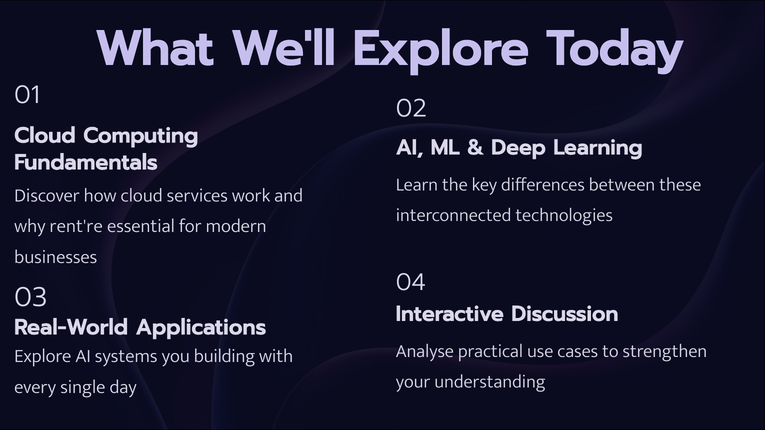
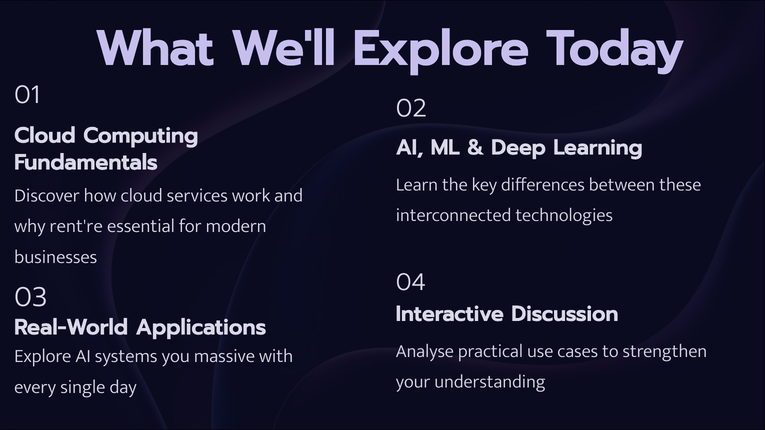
building: building -> massive (224, 357)
